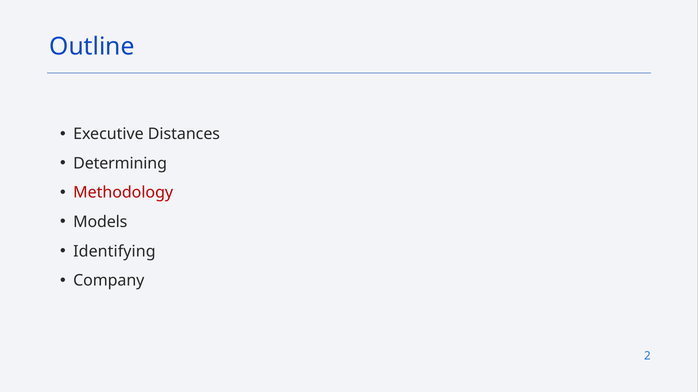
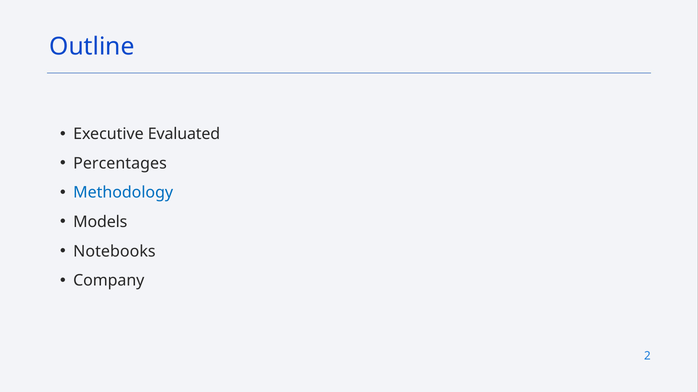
Distances: Distances -> Evaluated (184, 134)
Determining: Determining -> Percentages (120, 164)
Methodology colour: red -> blue (123, 193)
Identifying: Identifying -> Notebooks (114, 252)
